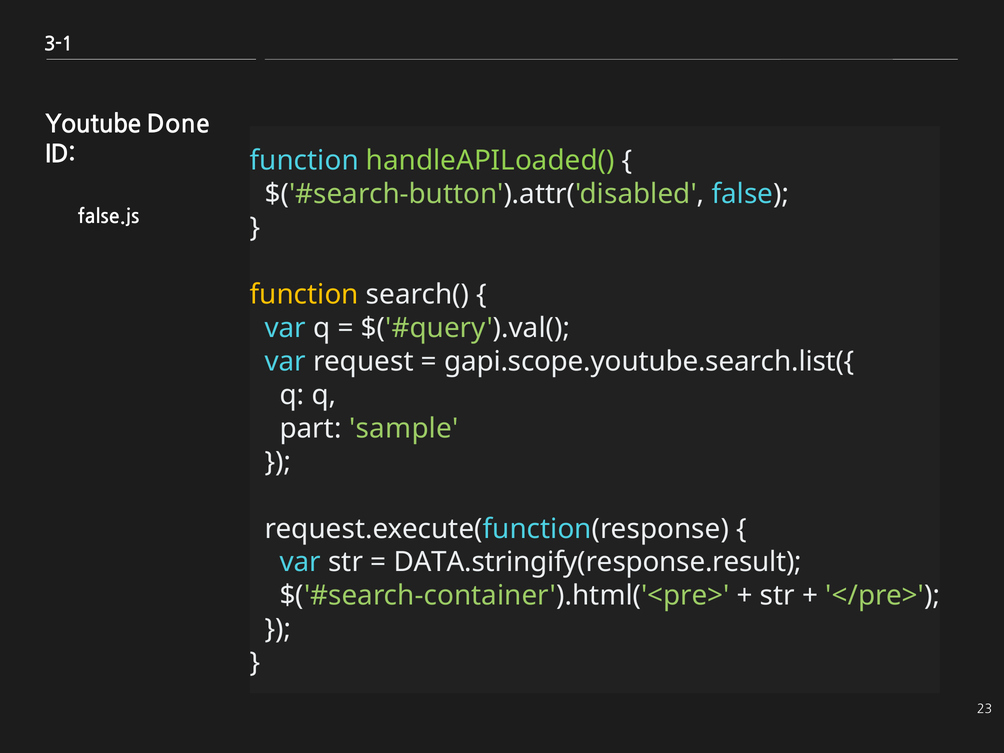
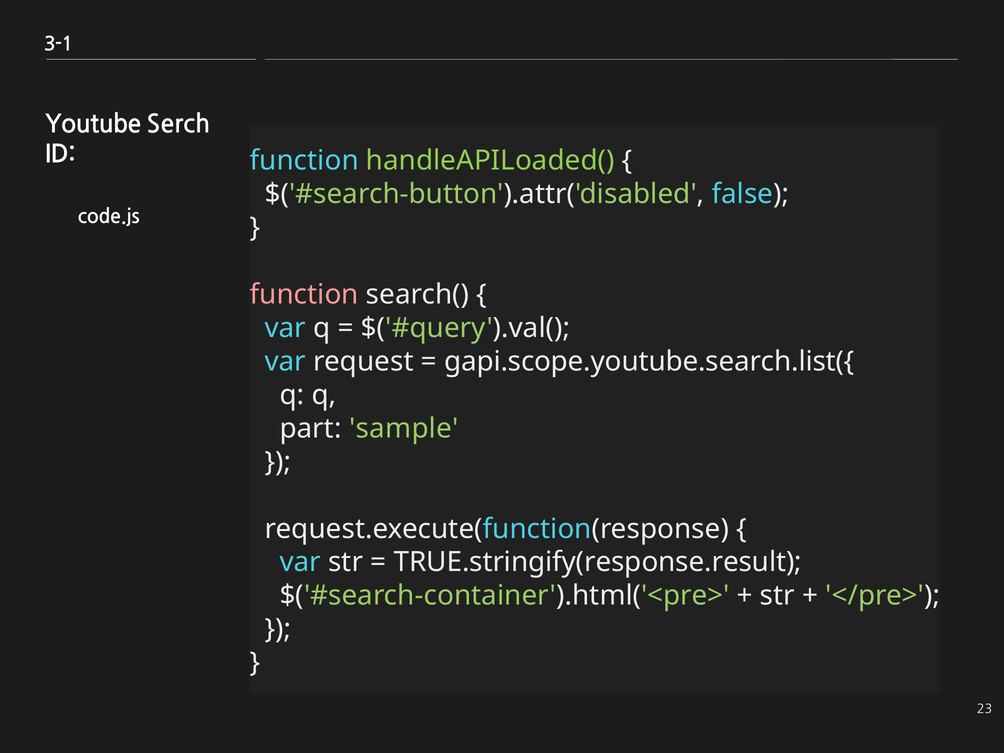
Done: Done -> Serch (179, 125)
false.js: false.js -> code.js (109, 217)
function colour: yellow -> pink (304, 294)
DATA.stringify(response.result: DATA.stringify(response.result -> TRUE.stringify(response.result (598, 562)
